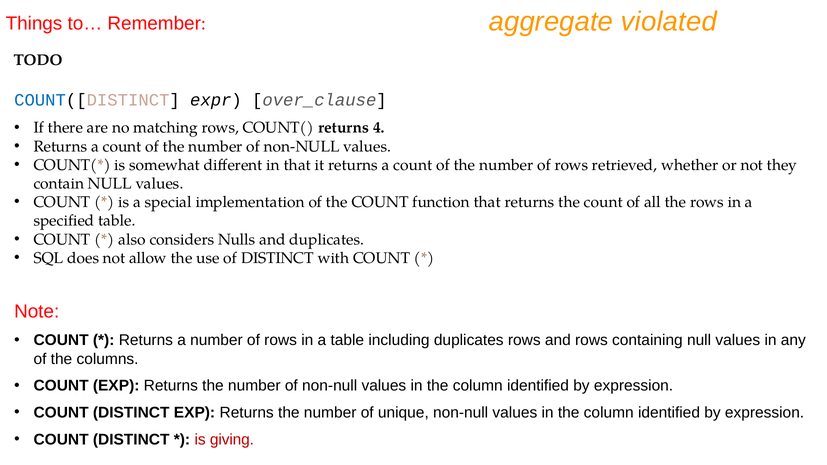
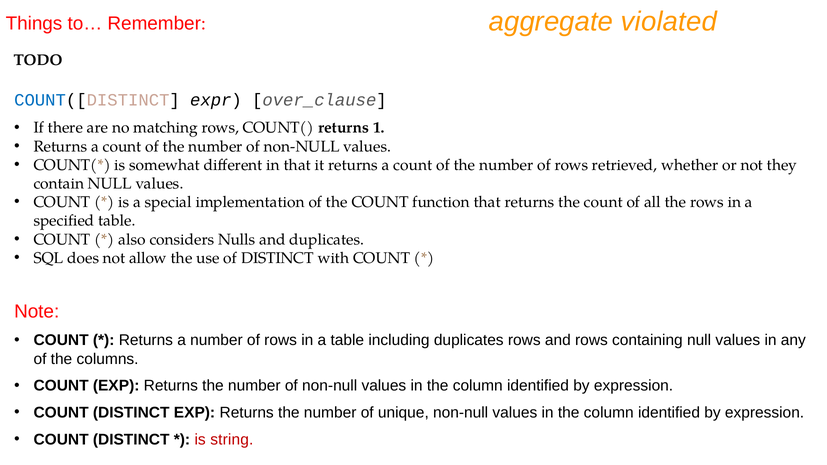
4: 4 -> 1 (379, 128)
giving: giving -> string (232, 440)
